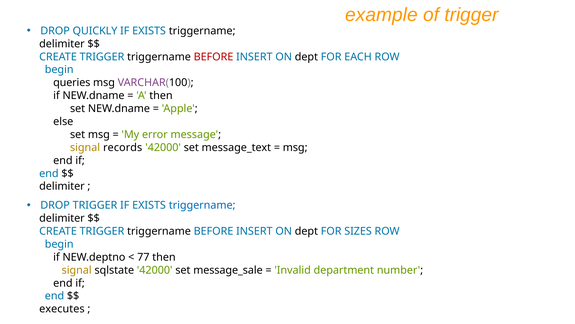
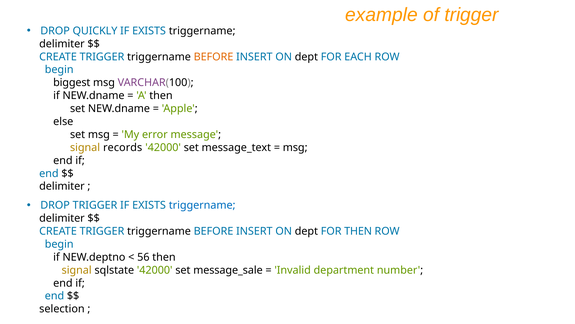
BEFORE colour: red -> orange (214, 57)
queries: queries -> biggest (72, 83)
FOR SIZES: SIZES -> THEN (358, 231)
77: 77 -> 56 (143, 257)
executes: executes -> selection (62, 309)
